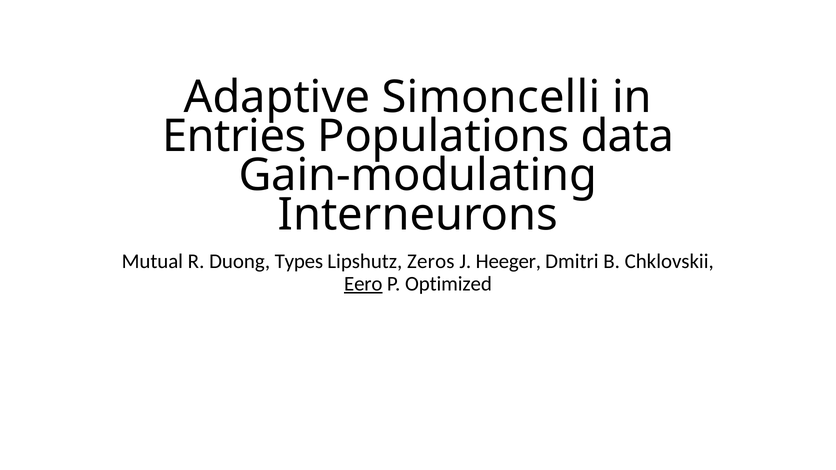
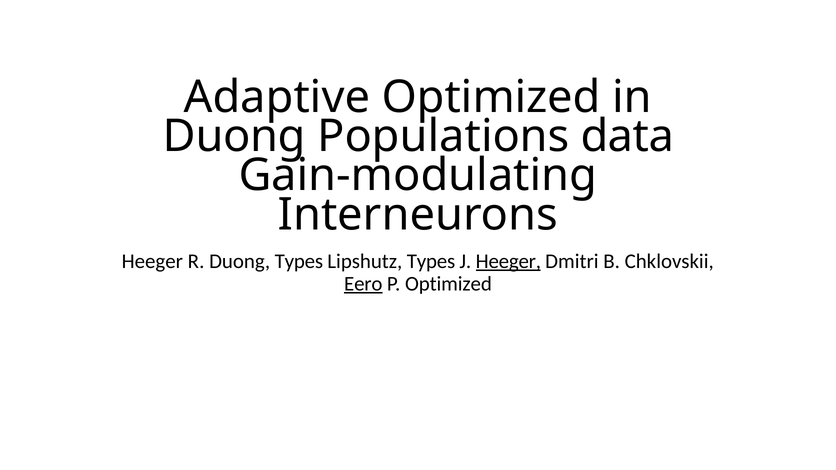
Adaptive Simoncelli: Simoncelli -> Optimized (491, 97)
Entries: Entries -> Duong (234, 137)
Mutual: Mutual -> Heeger (152, 261)
Lipshutz Zeros: Zeros -> Types (431, 261)
Heeger underline: none -> present (508, 261)
